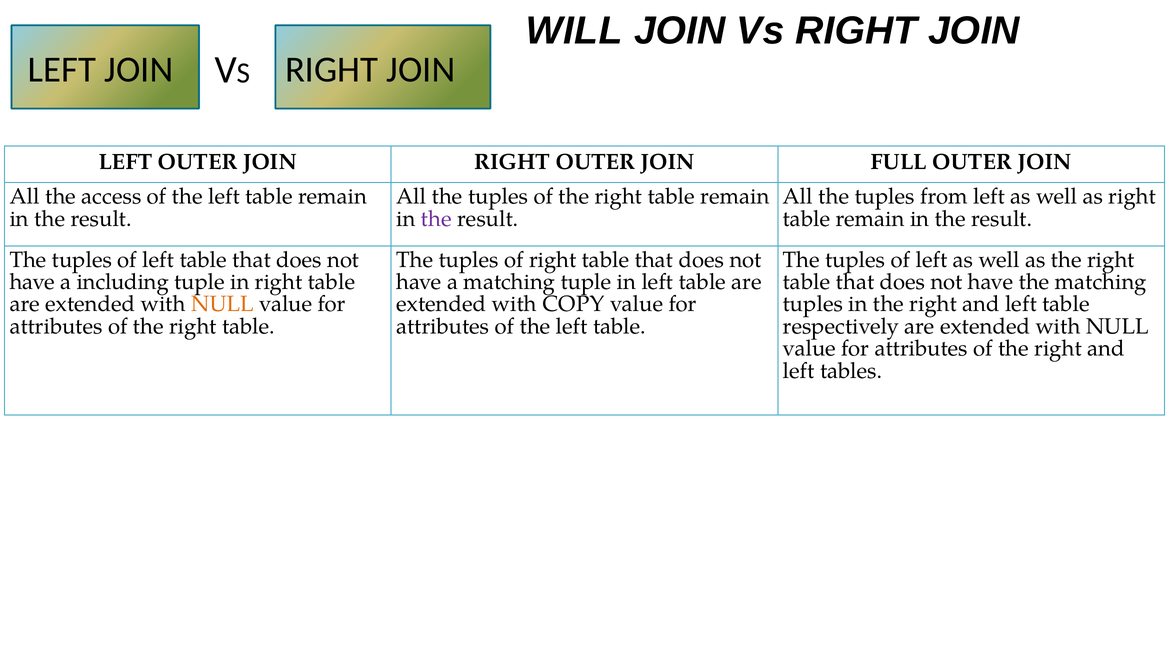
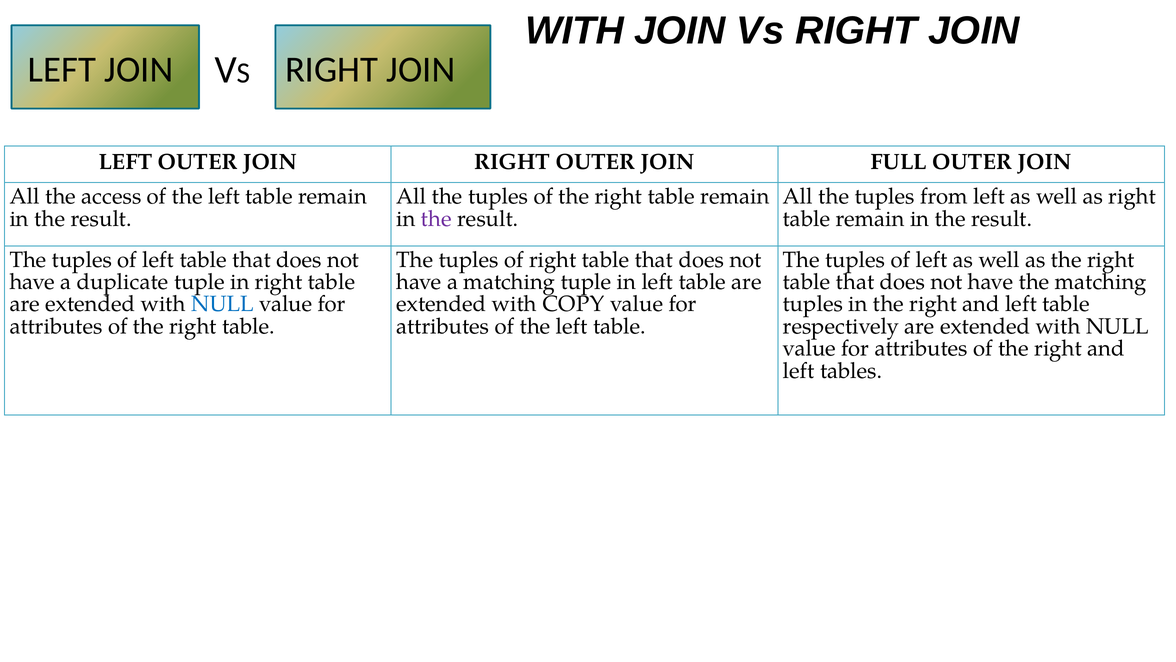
WILL: WILL -> WITH (574, 31)
including: including -> duplicate (123, 282)
NULL colour: orange -> blue (222, 304)
